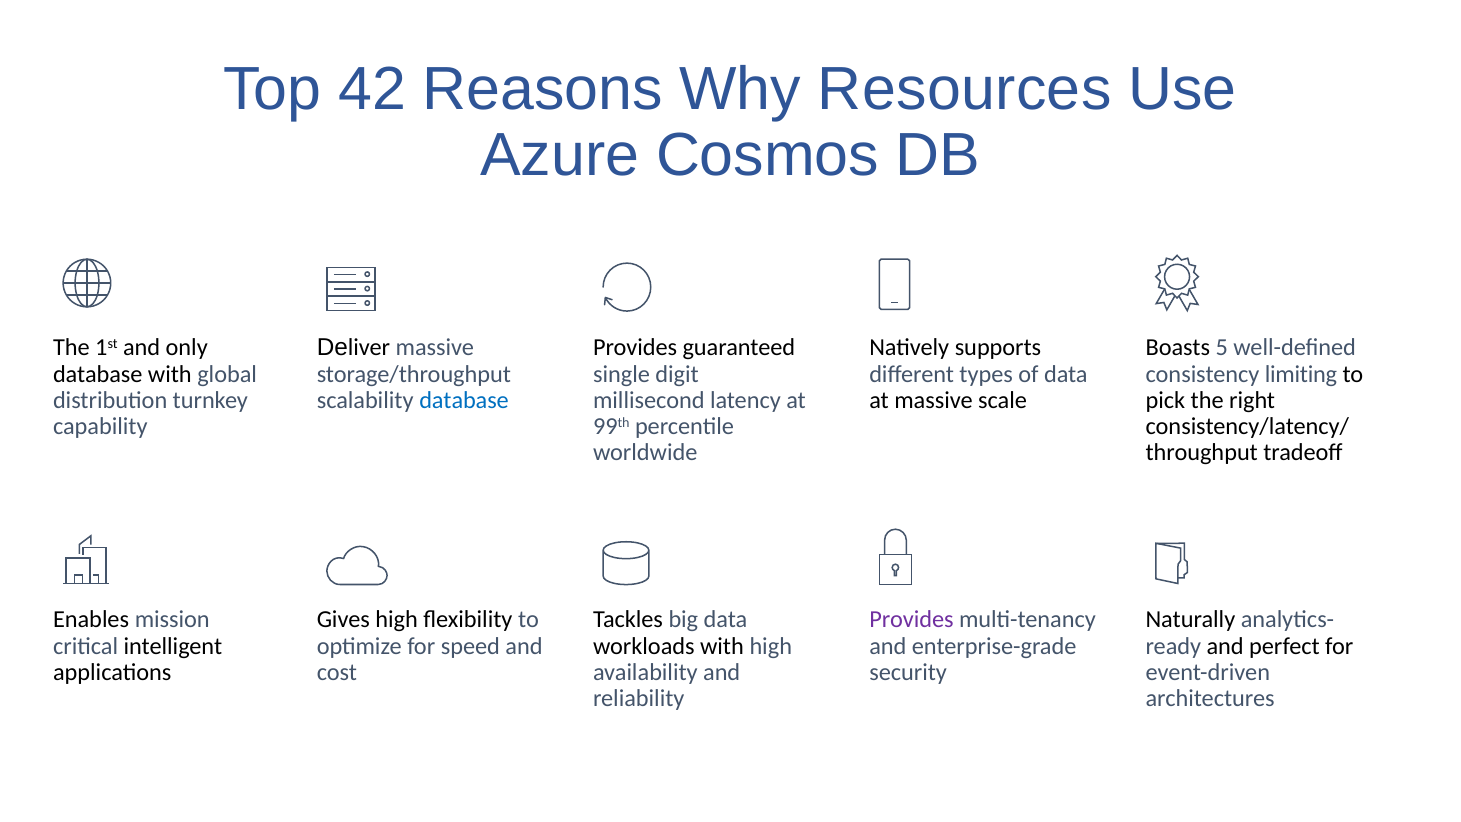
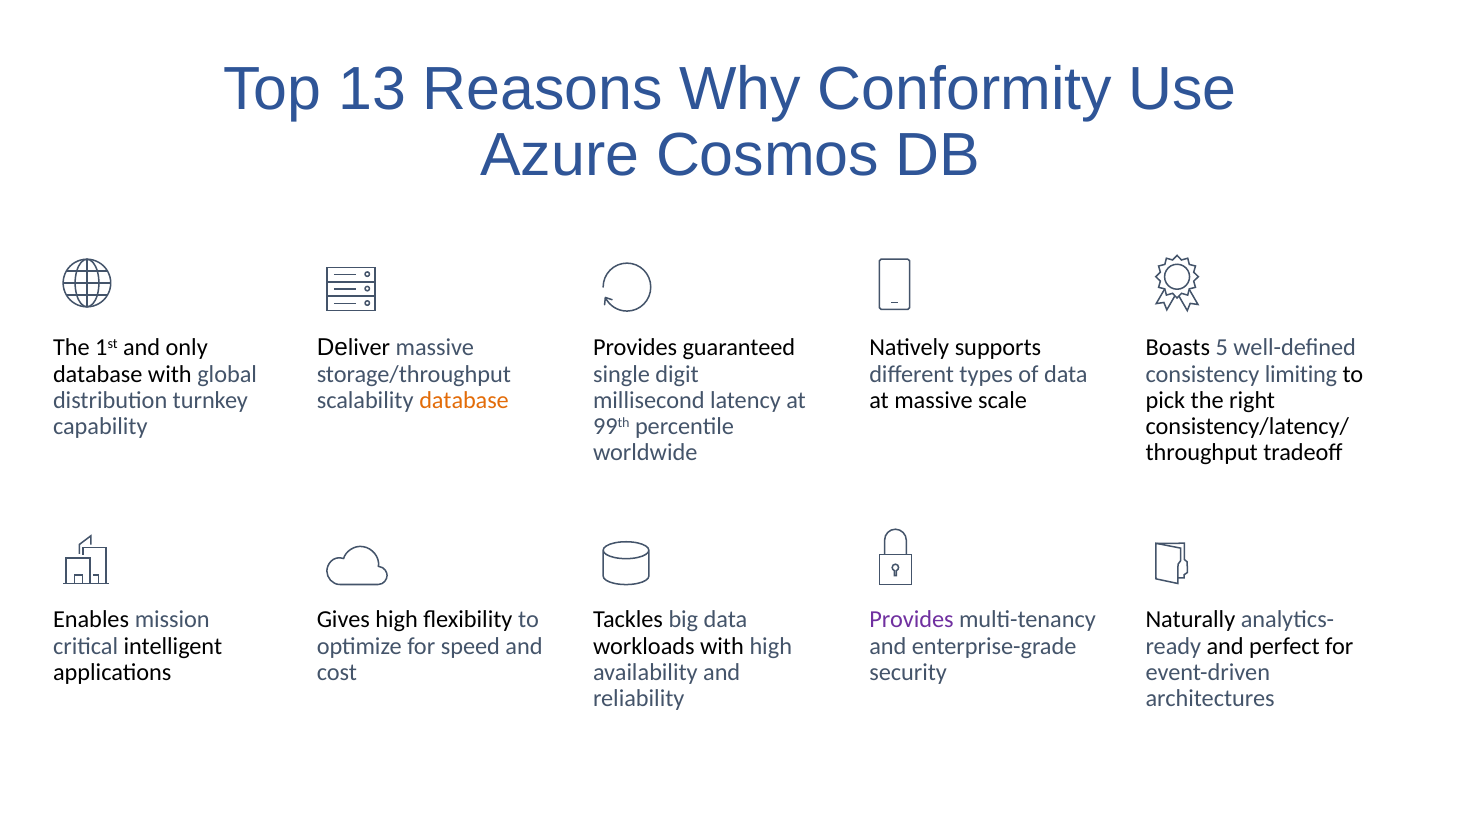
42: 42 -> 13 (372, 90)
Resources: Resources -> Conformity (965, 90)
database colour: blue -> orange (464, 400)
